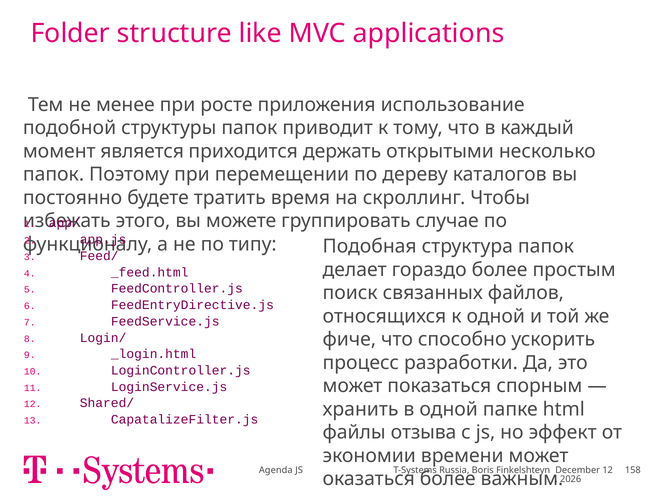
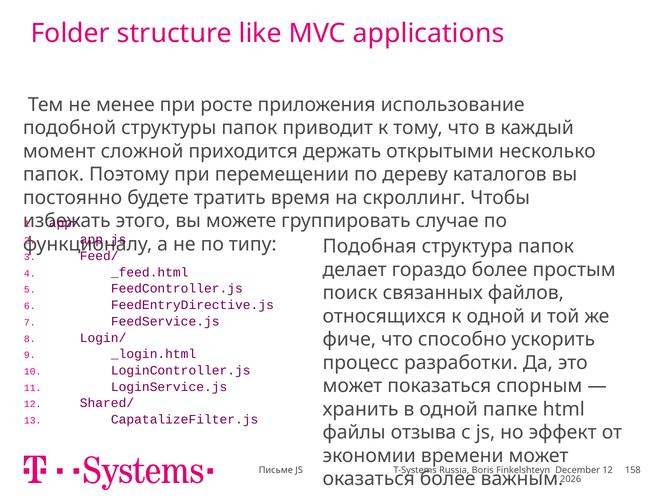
является: является -> сложной (142, 151)
Agenda: Agenda -> Письме (276, 470)
